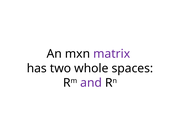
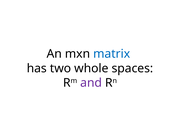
matrix colour: purple -> blue (112, 54)
